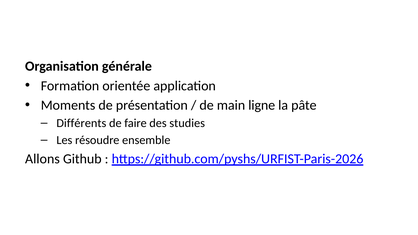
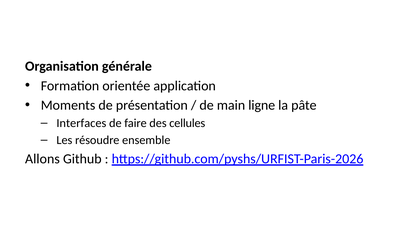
Différents: Différents -> Interfaces (81, 123)
studies: studies -> cellules (187, 123)
